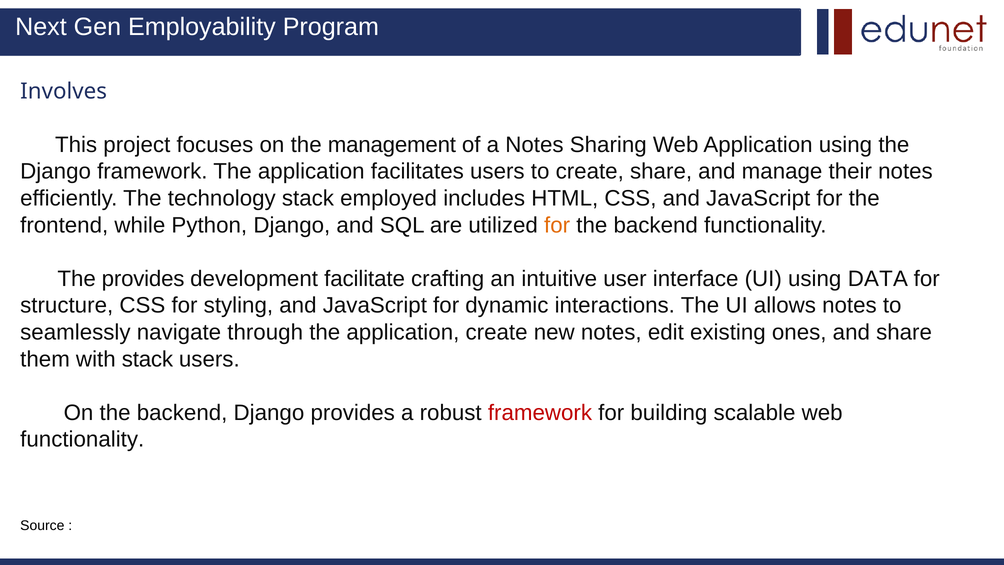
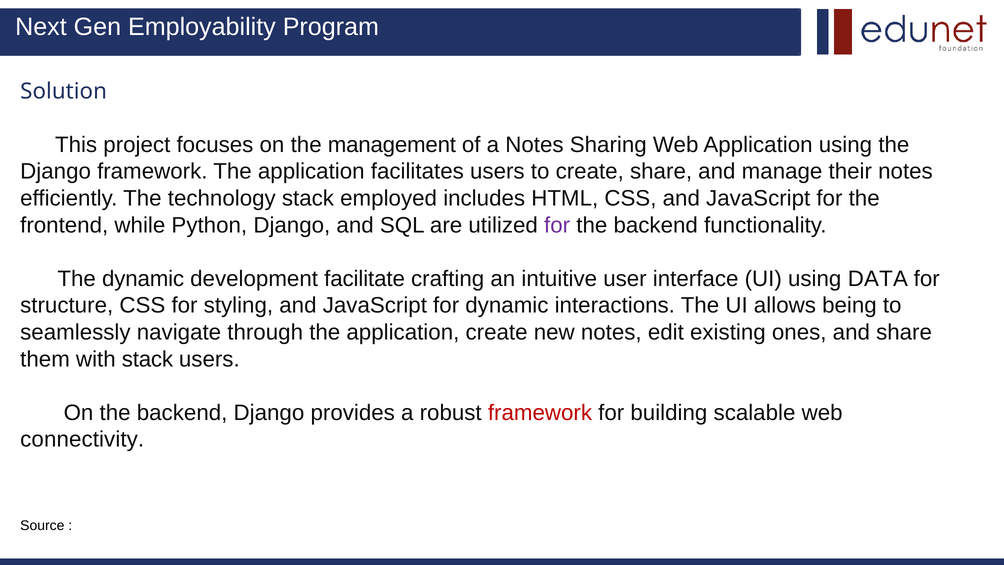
Involves: Involves -> Solution (64, 91)
for colour: orange -> purple (557, 225)
The provides: provides -> dynamic (143, 279)
allows notes: notes -> being (849, 305)
functionality: functionality -> connectivity (82, 439)
